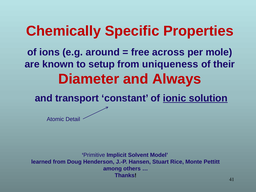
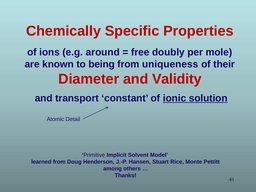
across: across -> doubly (168, 52)
setup: setup -> being (102, 64)
Always: Always -> Validity (177, 79)
